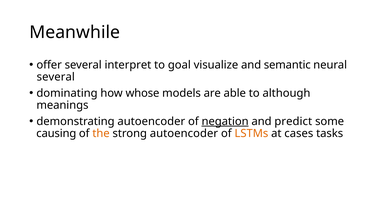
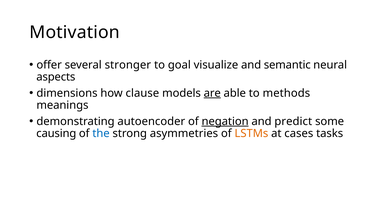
Meanwhile: Meanwhile -> Motivation (75, 32)
interpret: interpret -> stronger (128, 65)
several: several -> aspects (56, 77)
dominating: dominating -> dimensions (67, 93)
whose: whose -> clause (142, 93)
are underline: none -> present (212, 93)
although: although -> methods (286, 93)
the colour: orange -> blue (101, 133)
strong autoencoder: autoencoder -> asymmetries (184, 133)
